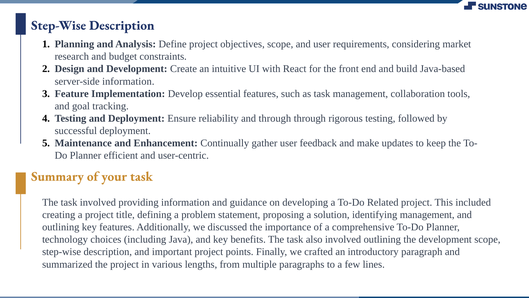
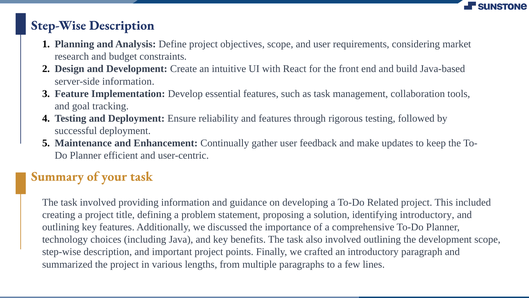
and through: through -> features (275, 118)
identifying management: management -> introductory (427, 214)
